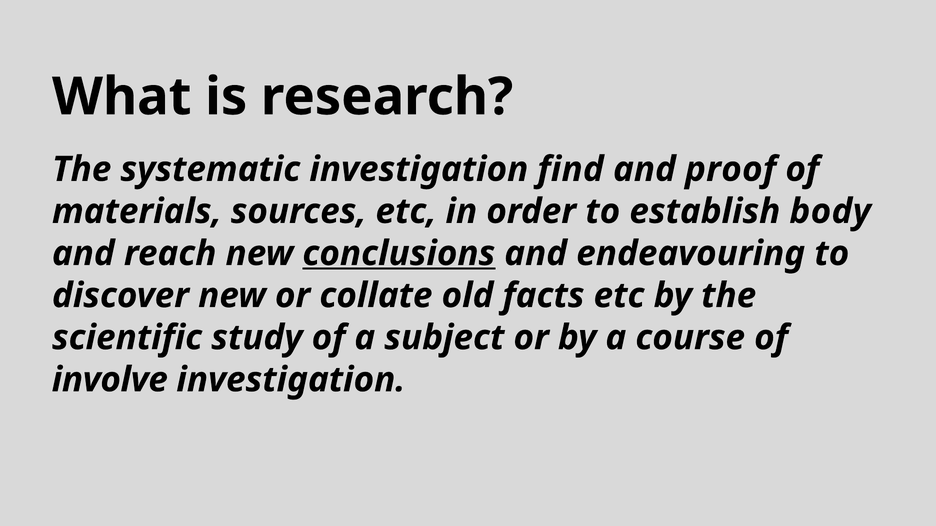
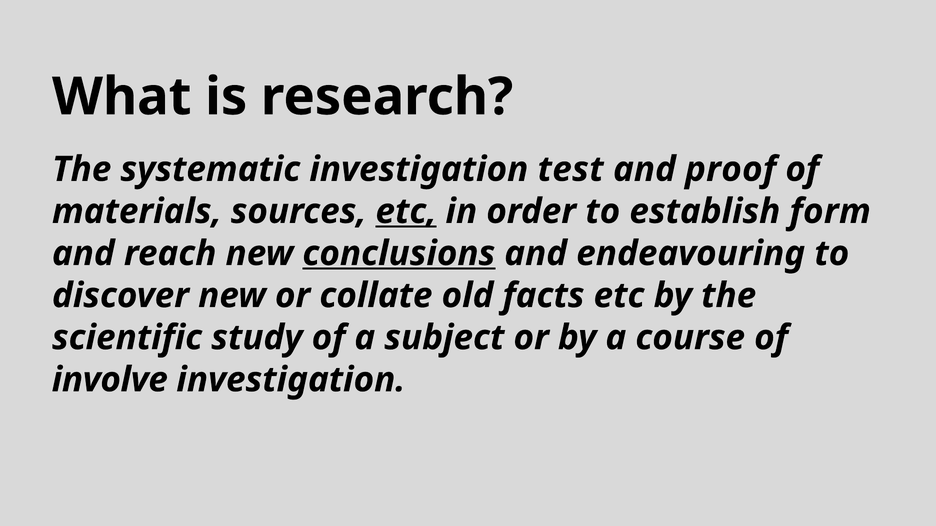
find: find -> test (571, 169)
etc underline: none -> present (406, 212)
body: body -> form (830, 212)
